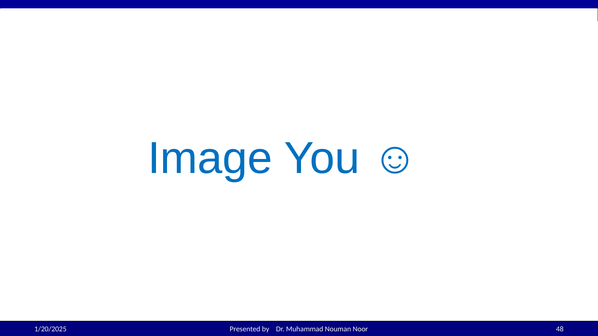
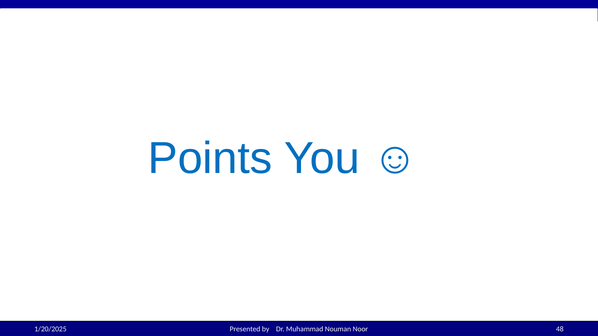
Image: Image -> Points (210, 159)
